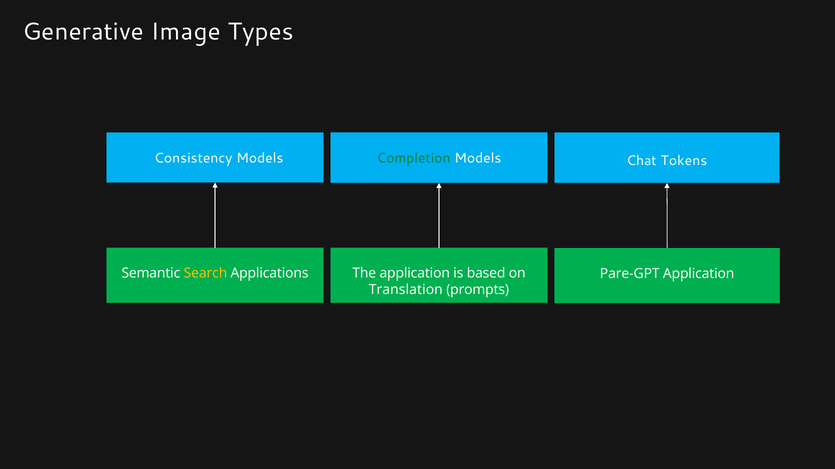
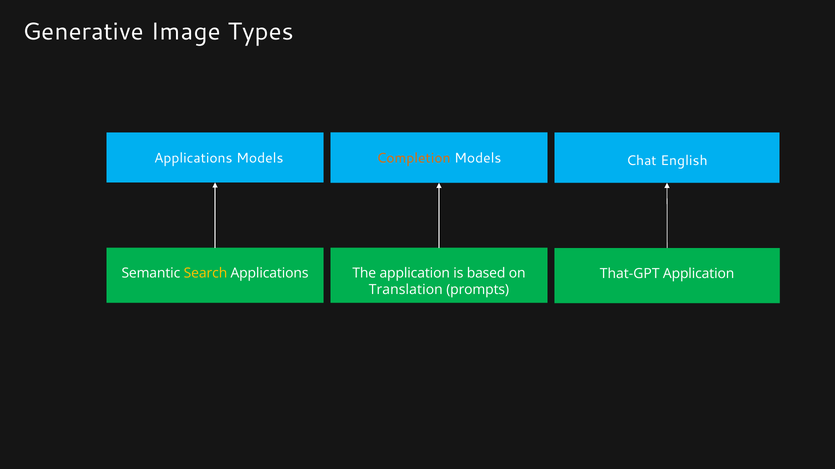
Completion colour: green -> orange (413, 159)
Tokens: Tokens -> English (684, 161)
Consistency: Consistency -> Applications (193, 159)
Pare-GPT: Pare-GPT -> That-GPT (630, 274)
